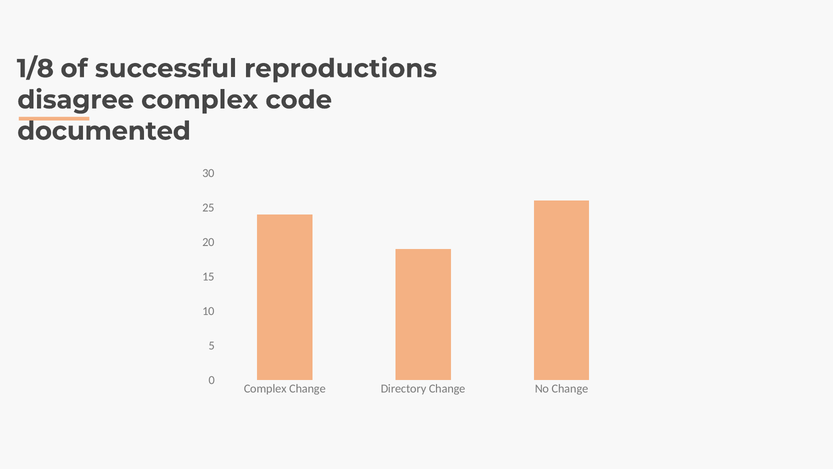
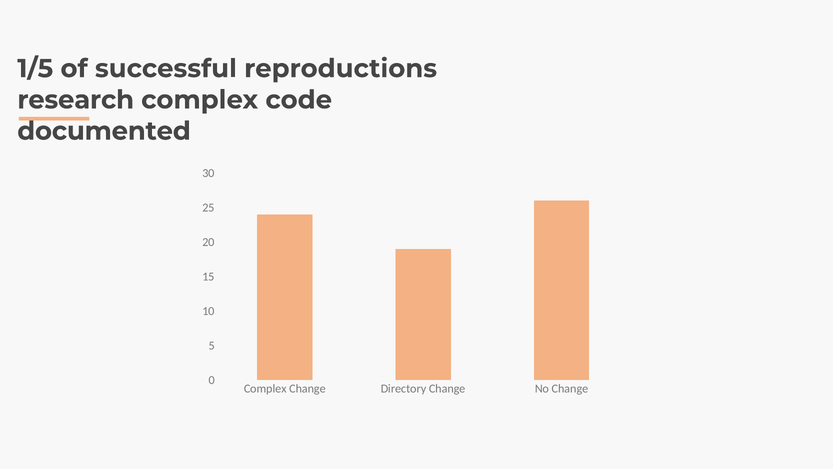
1/8: 1/8 -> 1/5 (35, 69)
disagree: disagree -> research (76, 100)
